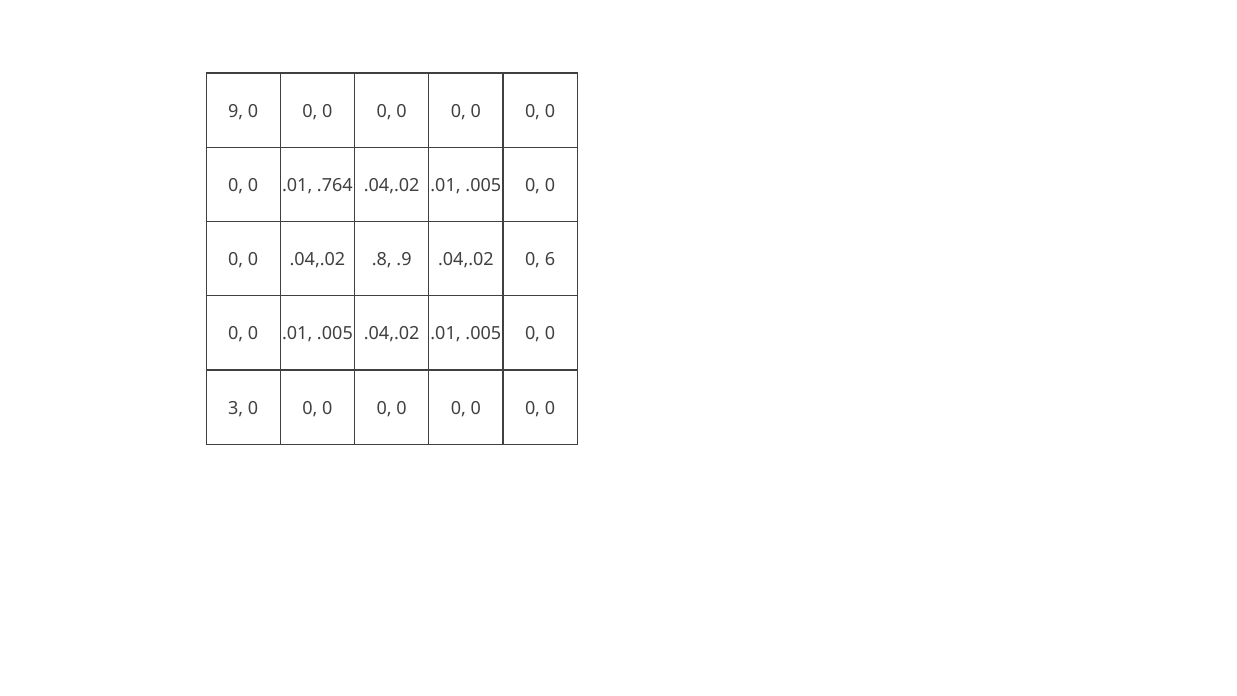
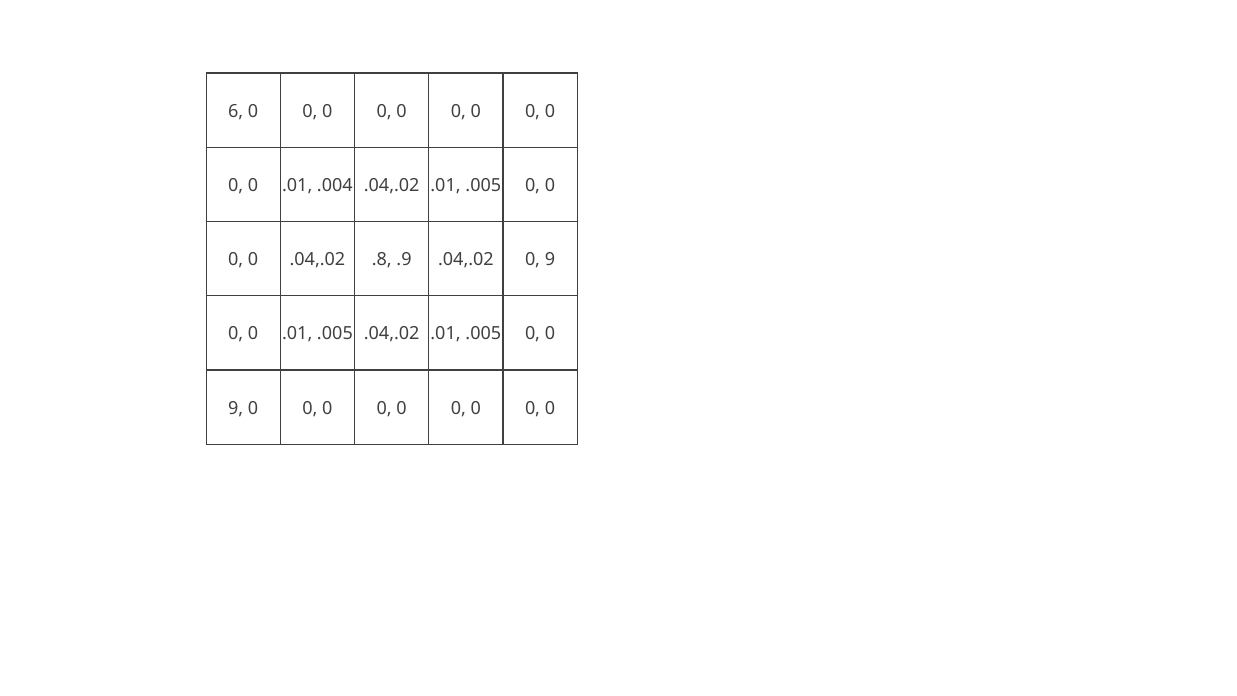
9: 9 -> 6 (236, 111)
.764: .764 -> .004 (335, 185)
.04,.02 0 6: 6 -> 9 (550, 260)
3: 3 -> 9 (236, 408)
